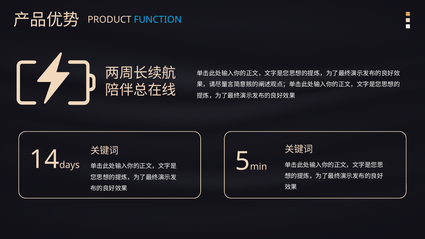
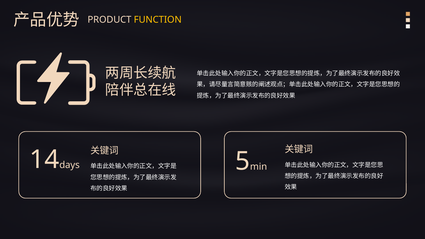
FUNCTION colour: light blue -> yellow (158, 20)
